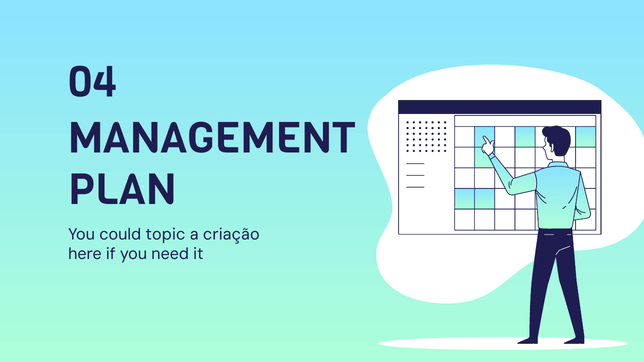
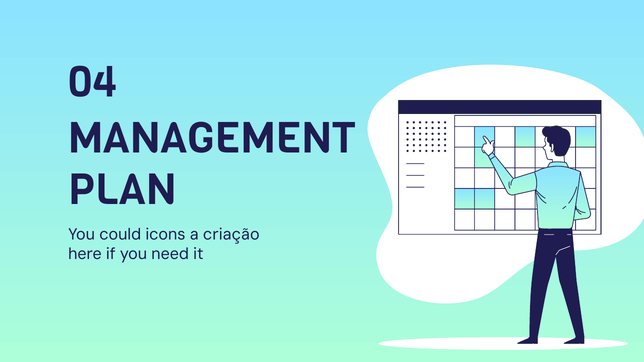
topic: topic -> icons (165, 235)
